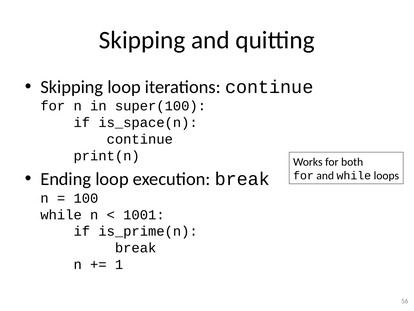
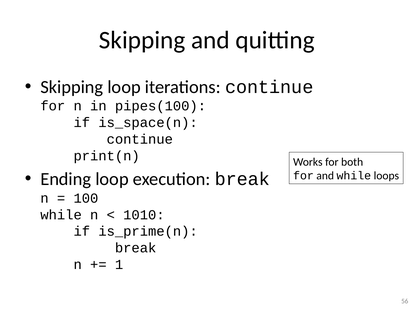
super(100: super(100 -> pipes(100 (160, 106)
1001: 1001 -> 1010 (144, 214)
